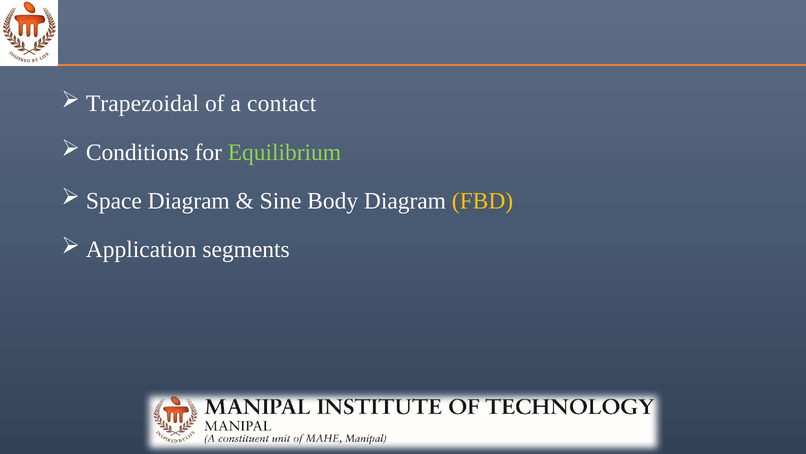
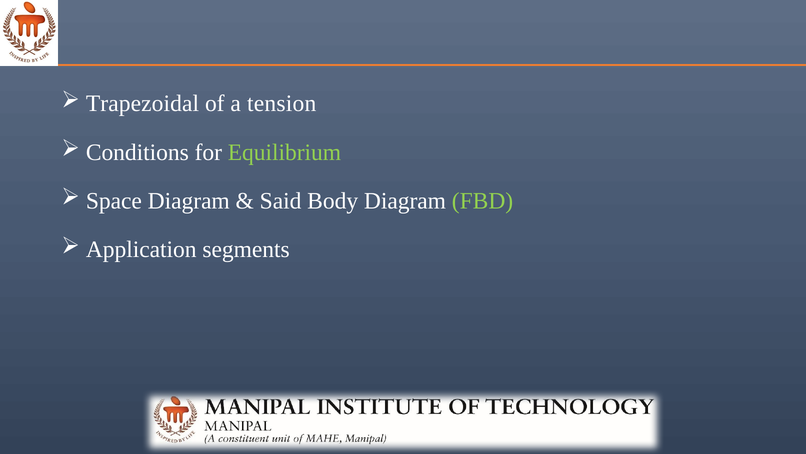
contact: contact -> tension (282, 103)
Sine: Sine -> Said (281, 201)
FBD colour: yellow -> light green (483, 201)
